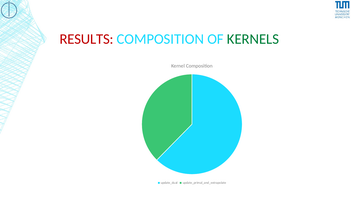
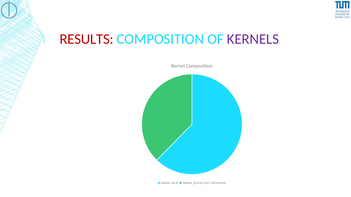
KERNELS colour: green -> purple (253, 39)
